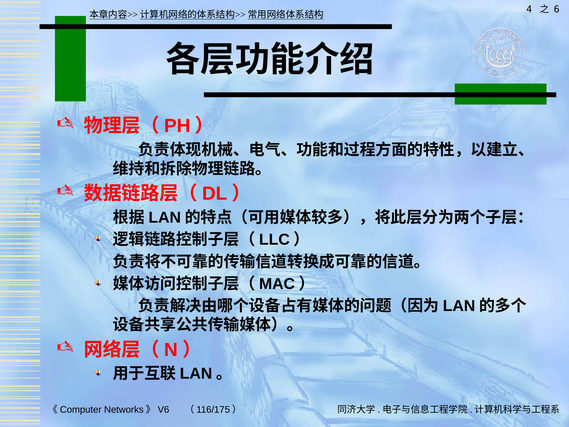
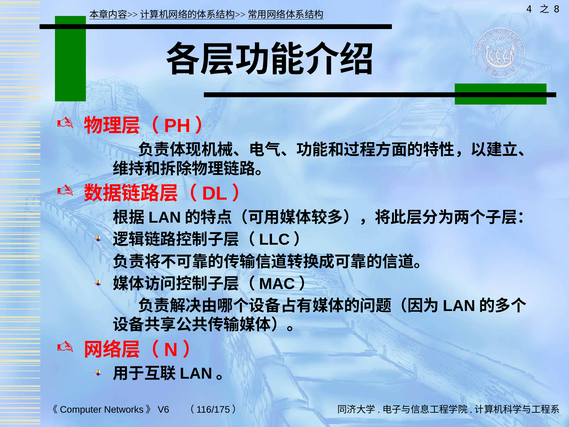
6: 6 -> 8 (557, 9)
